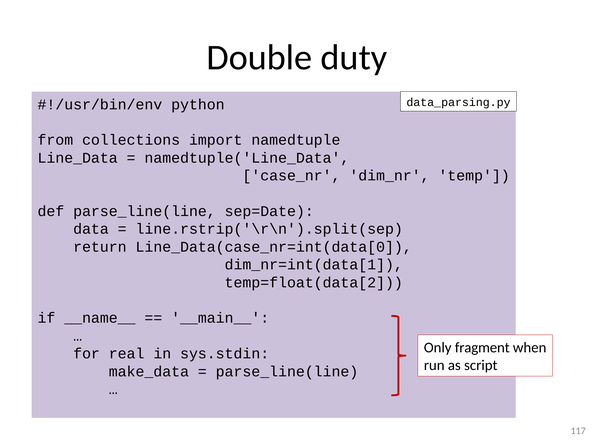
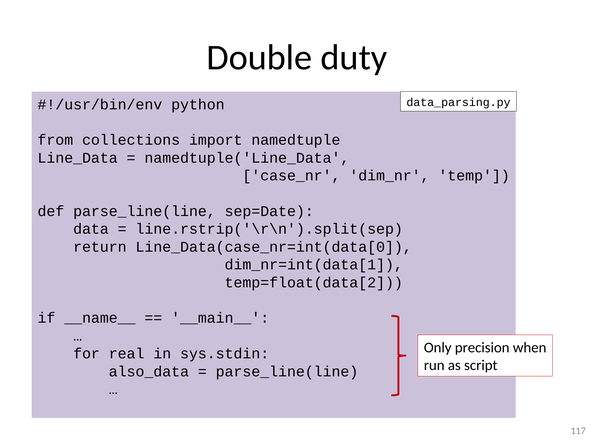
fragment: fragment -> precision (482, 348)
make_data: make_data -> also_data (149, 372)
